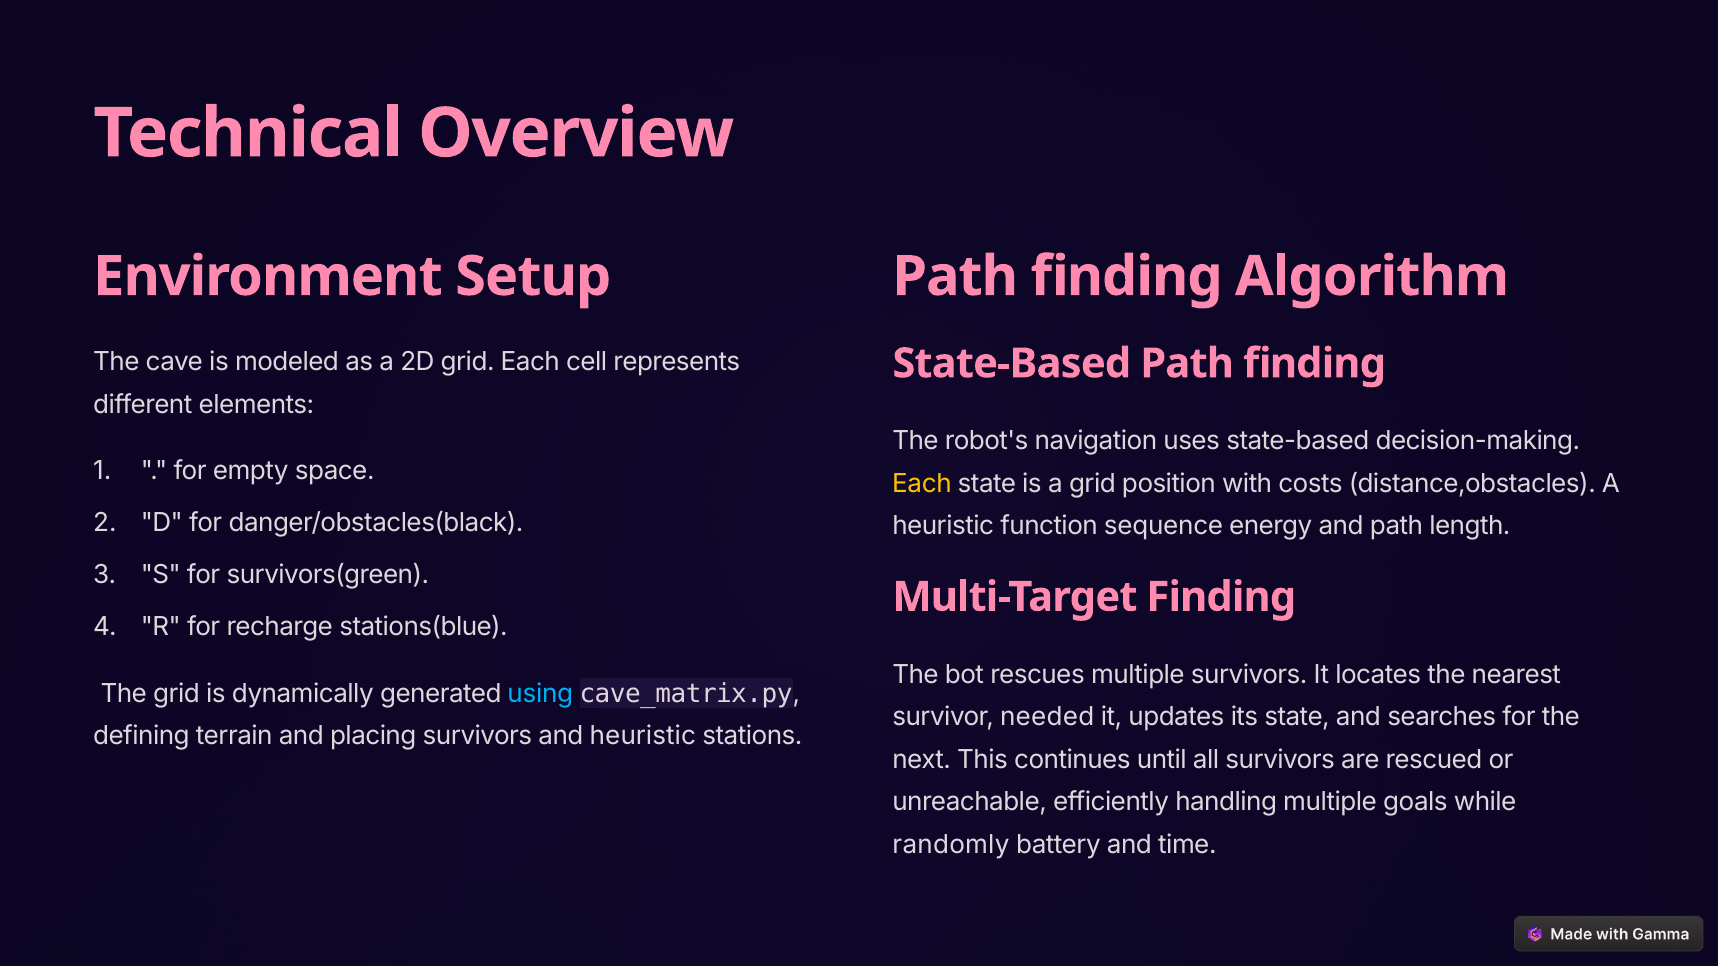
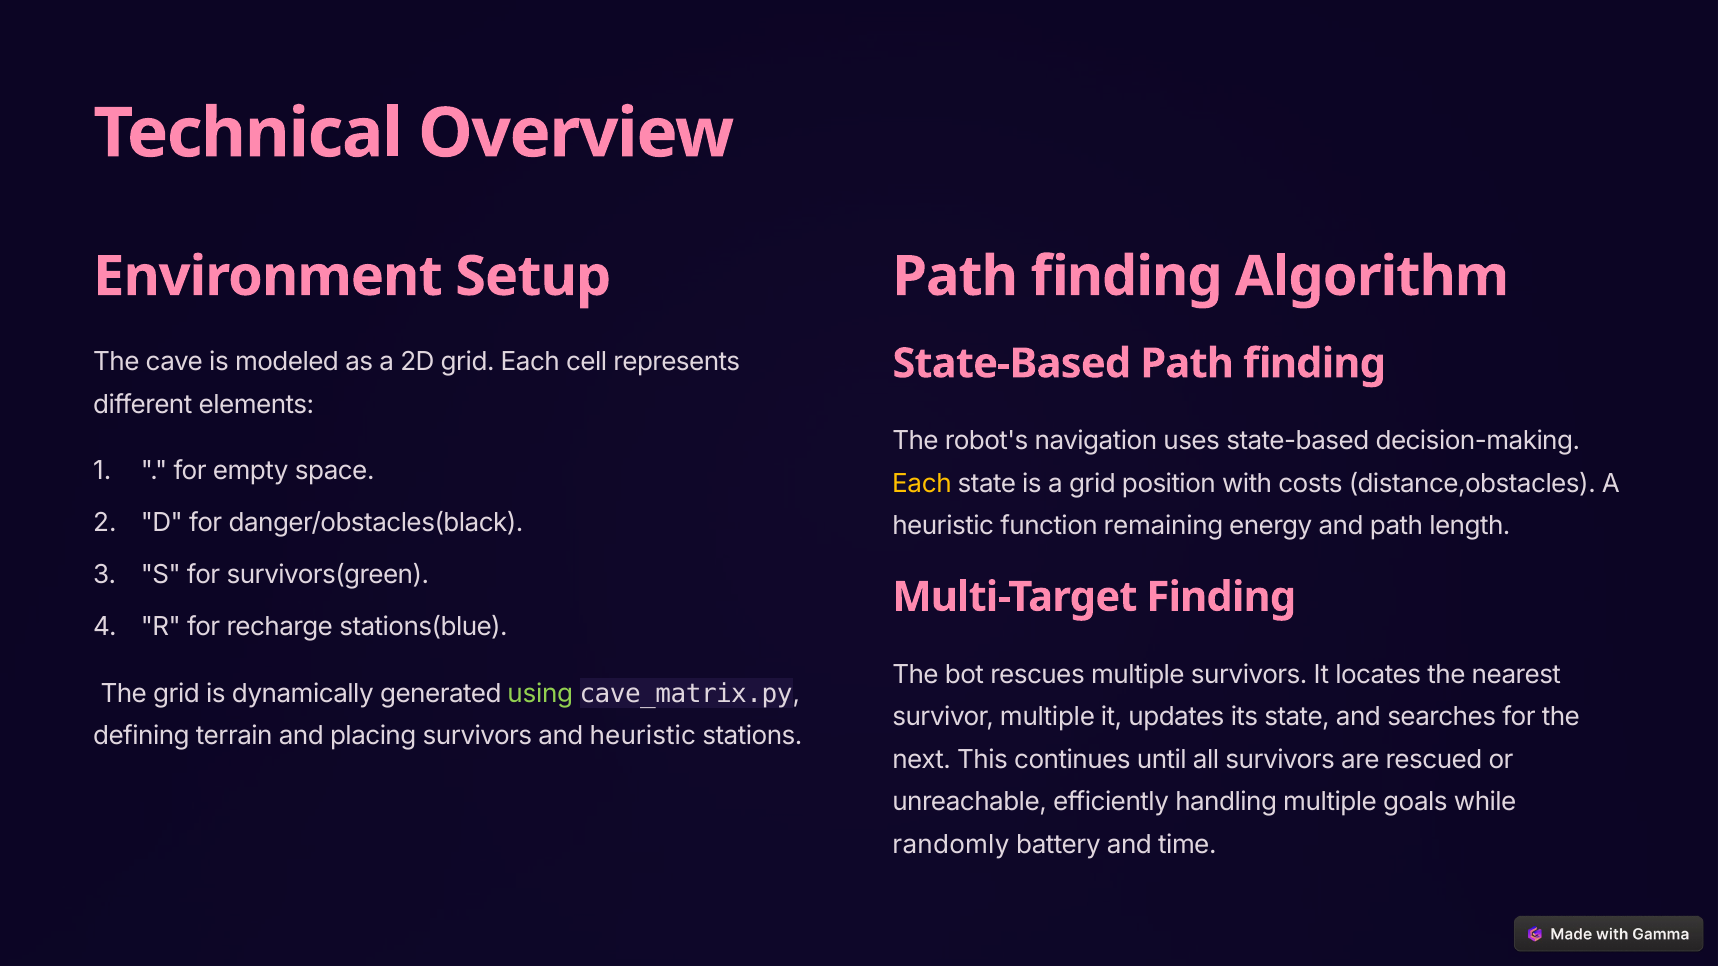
sequence: sequence -> remaining (1164, 526)
using colour: light blue -> light green (540, 694)
survivor needed: needed -> multiple (1047, 717)
